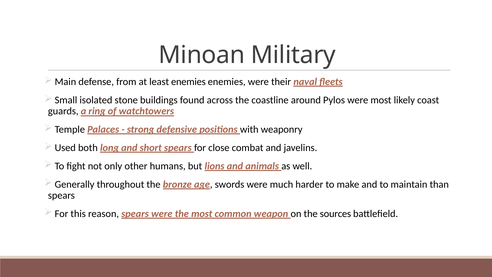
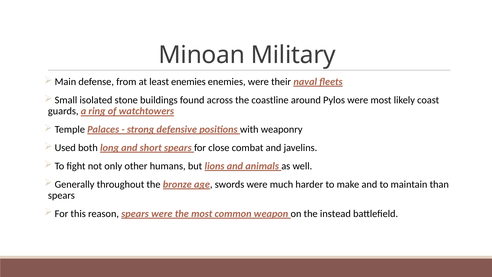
sources: sources -> instead (335, 214)
